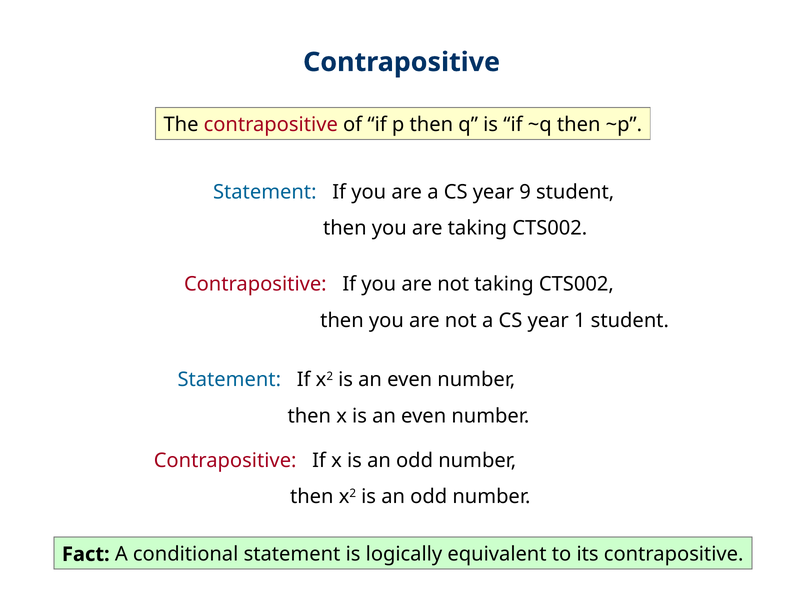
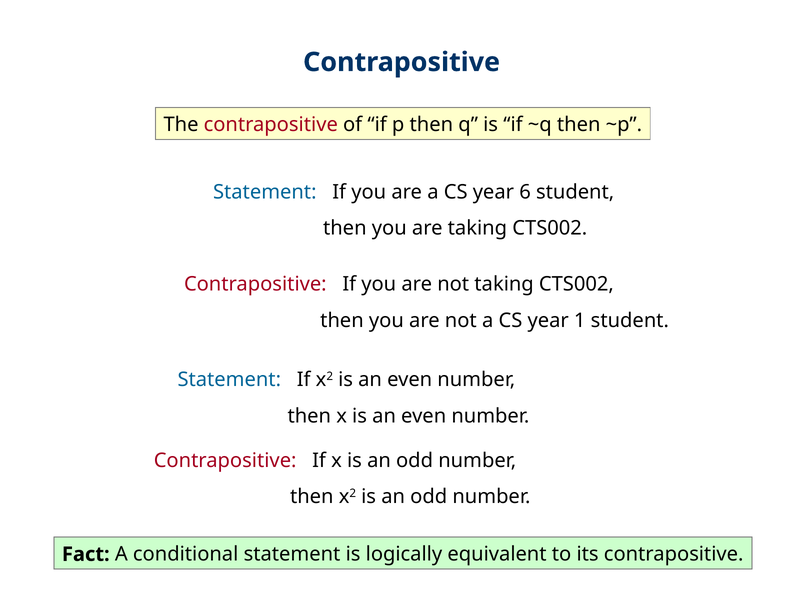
9: 9 -> 6 (525, 192)
